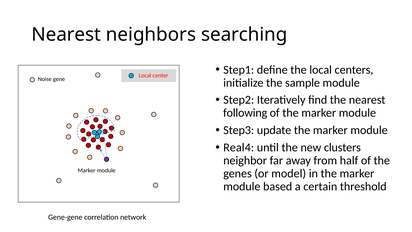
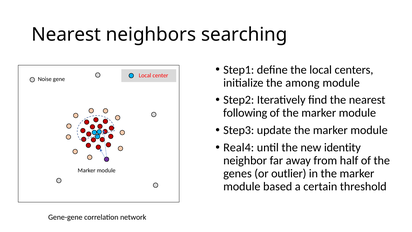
sample: sample -> among (302, 83)
clusters: clusters -> identity (342, 147)
model: model -> outlier (289, 173)
